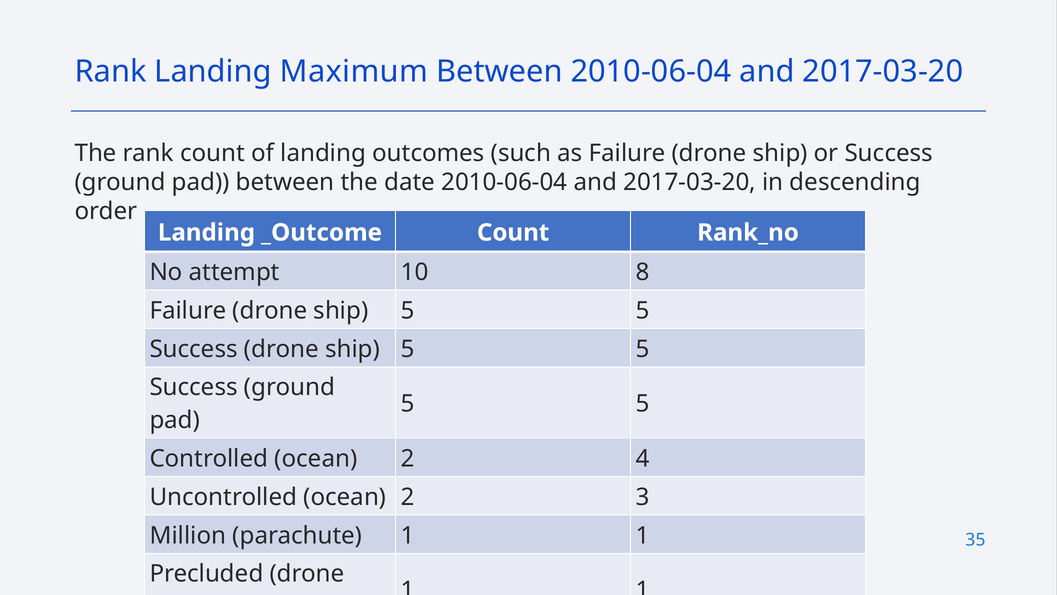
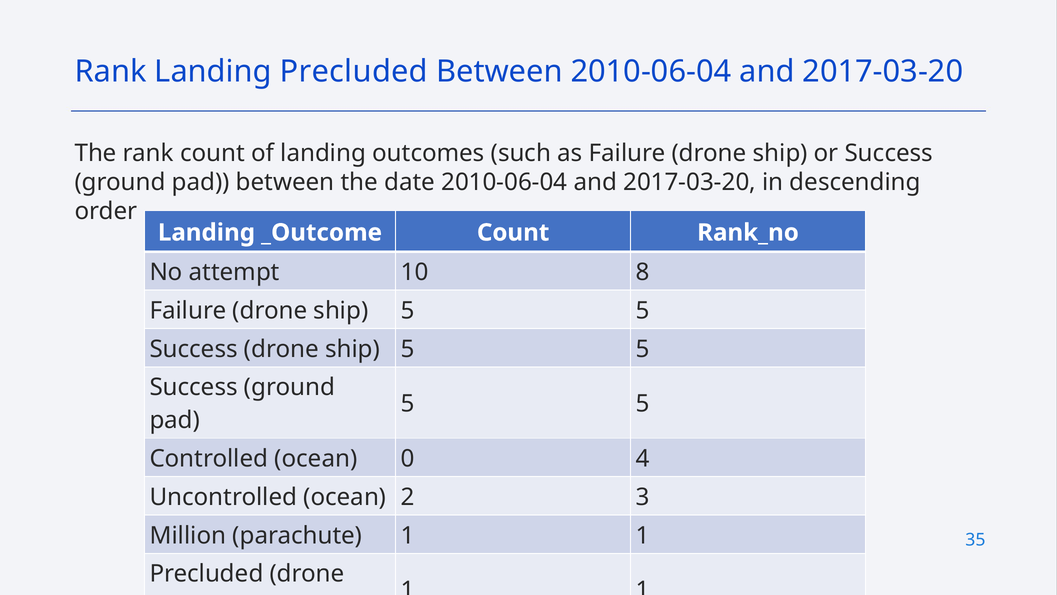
Landing Maximum: Maximum -> Precluded (354, 72)
Controlled ocean 2: 2 -> 0 (408, 458)
